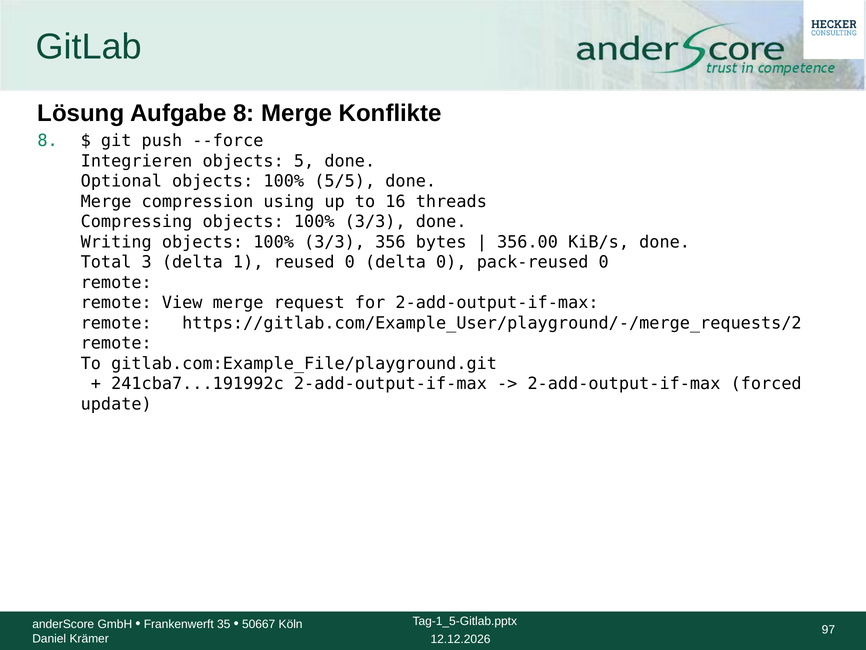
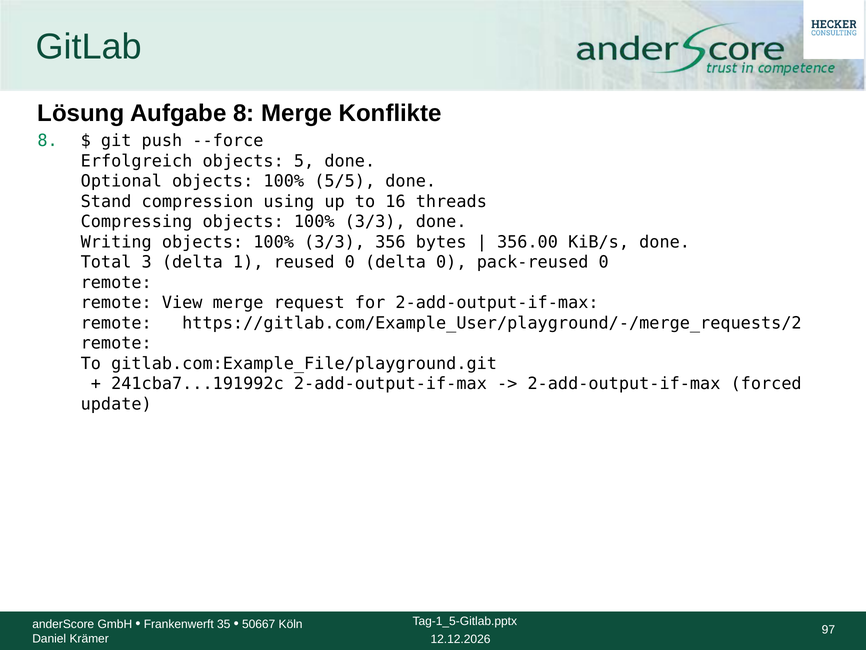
Integrieren: Integrieren -> Erfolgreich (137, 161)
Merge: Merge -> Stand (106, 201)
